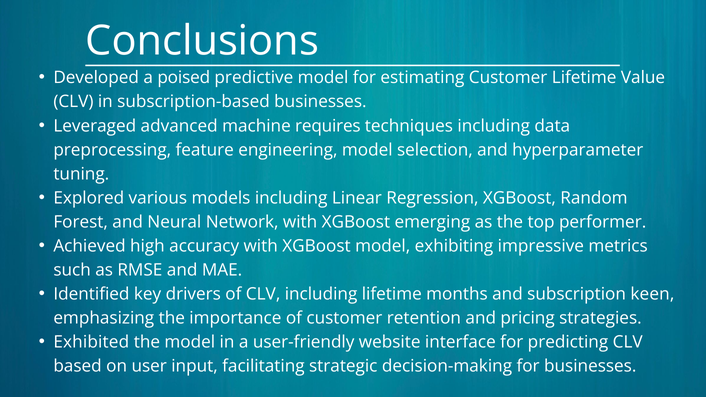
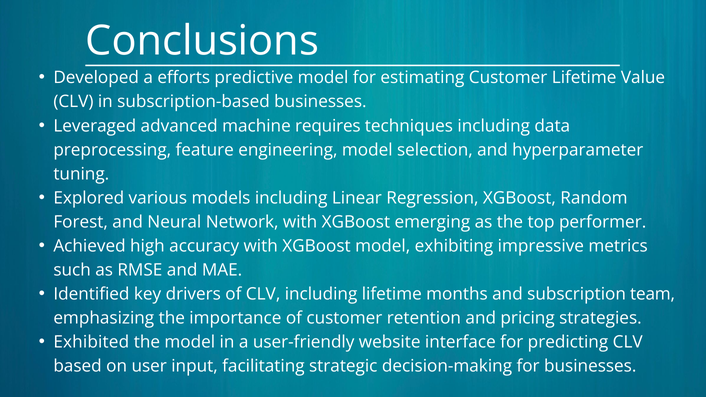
poised: poised -> efforts (184, 78)
keen: keen -> team (653, 294)
